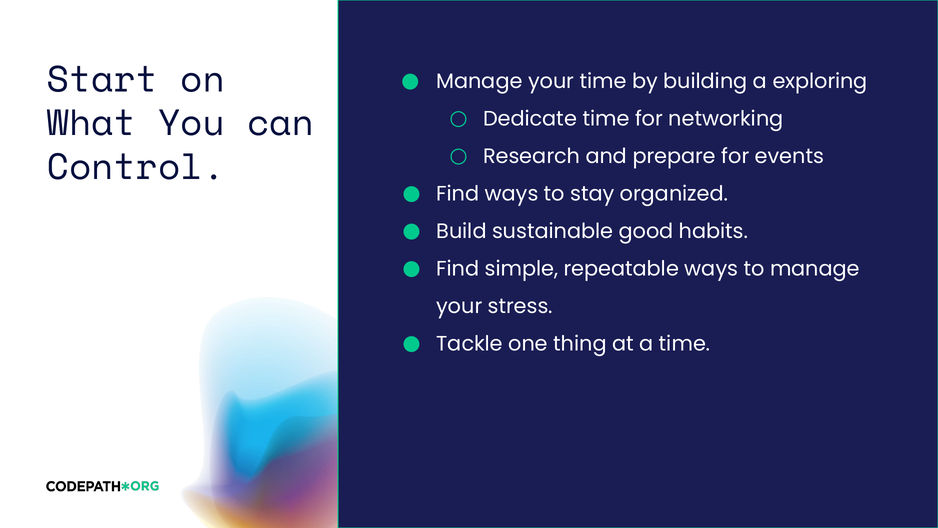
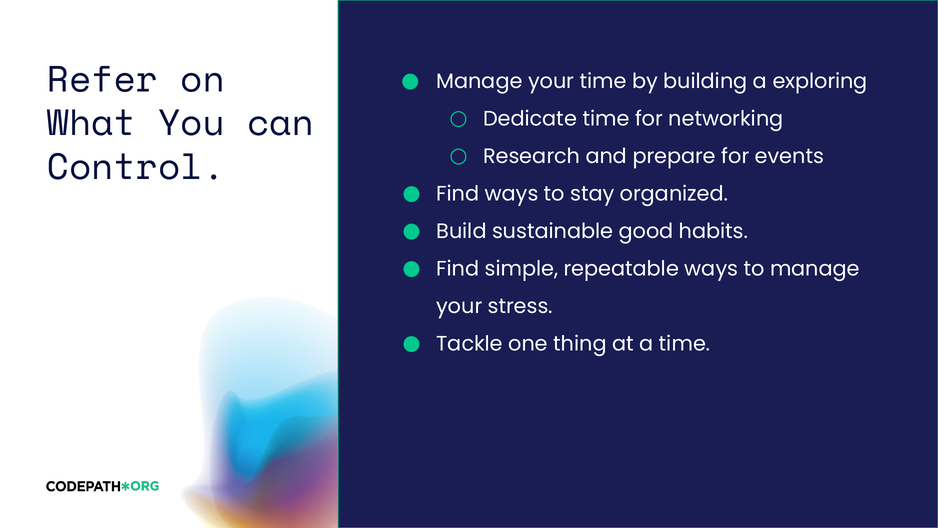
Start: Start -> Refer (103, 79)
